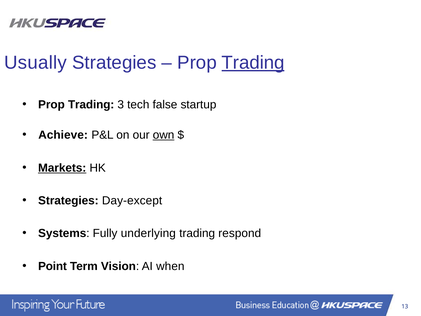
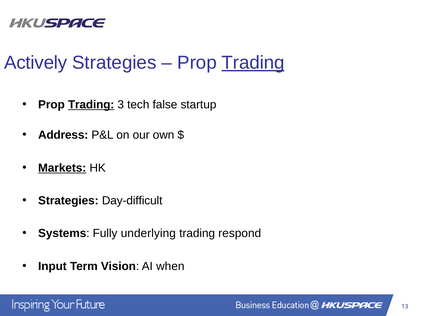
Usually: Usually -> Actively (36, 63)
Trading underline: none -> present (91, 105)
Achieve: Achieve -> Address (63, 135)
own underline: present -> none (164, 135)
Day-except: Day-except -> Day-difficult (132, 201)
Point: Point -> Input (52, 266)
